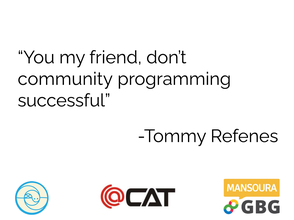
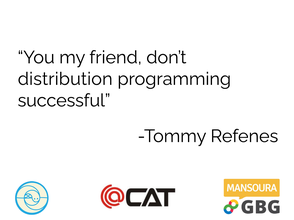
community: community -> distribution (65, 79)
